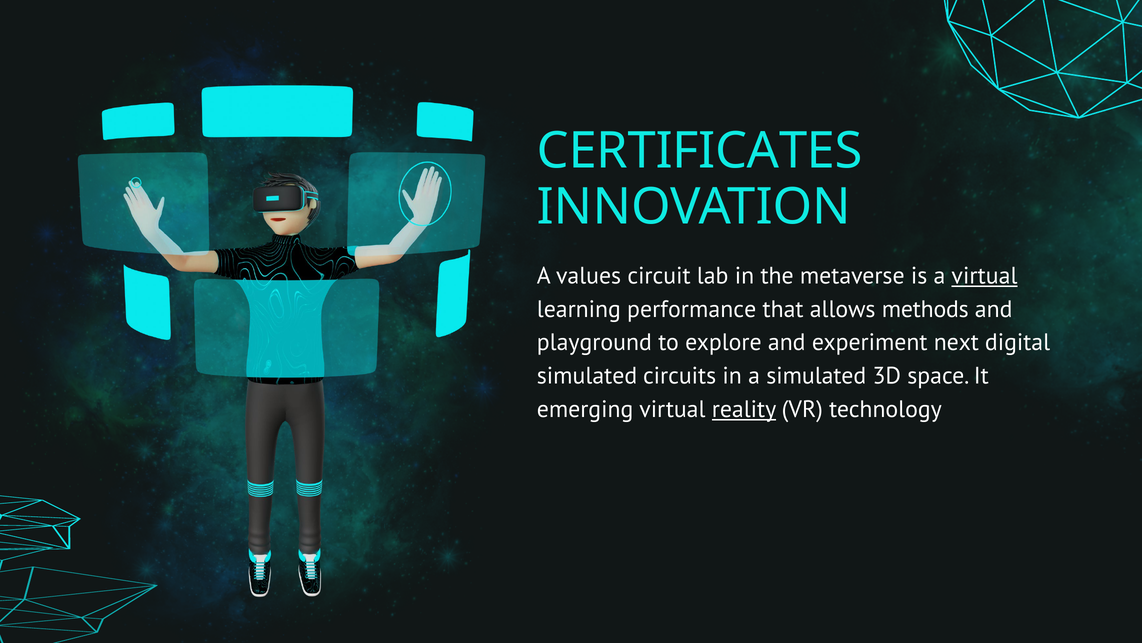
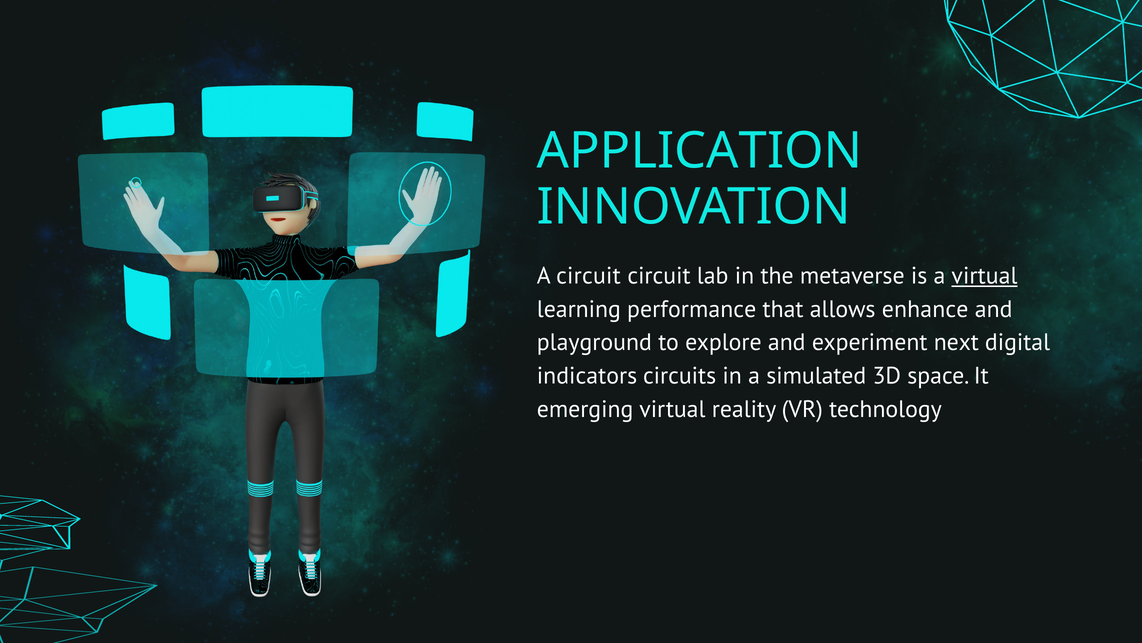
CERTIFICATES: CERTIFICATES -> APPLICATION (700, 151)
A values: values -> circuit (588, 276)
methods: methods -> enhance (925, 309)
simulated: simulated -> indicators (587, 376)
reality underline: present -> none (744, 409)
